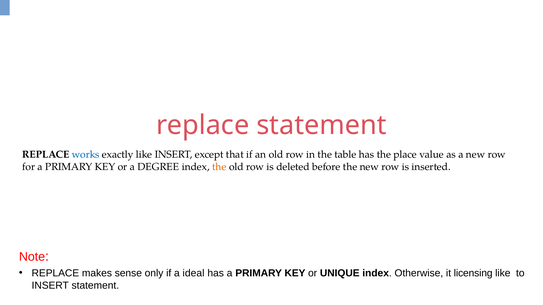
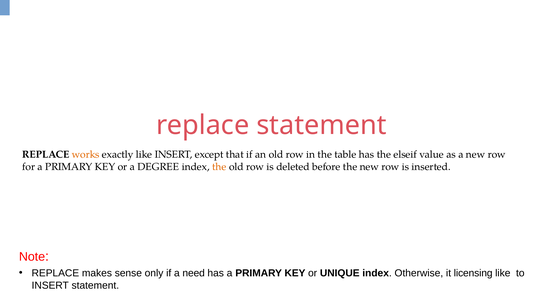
works colour: blue -> orange (86, 155)
place: place -> elseif (405, 155)
ideal: ideal -> need (194, 274)
